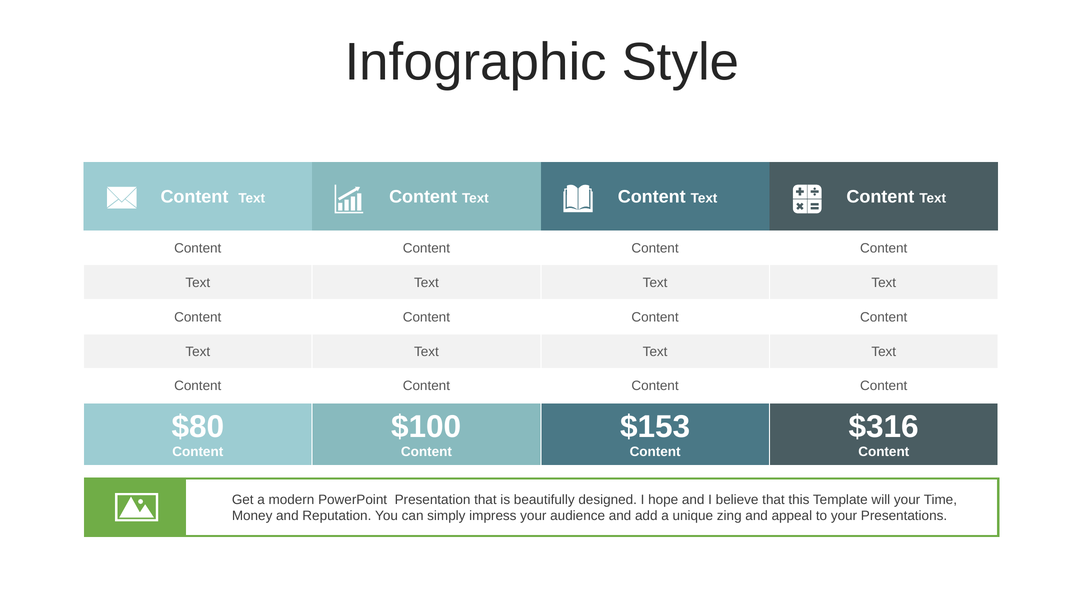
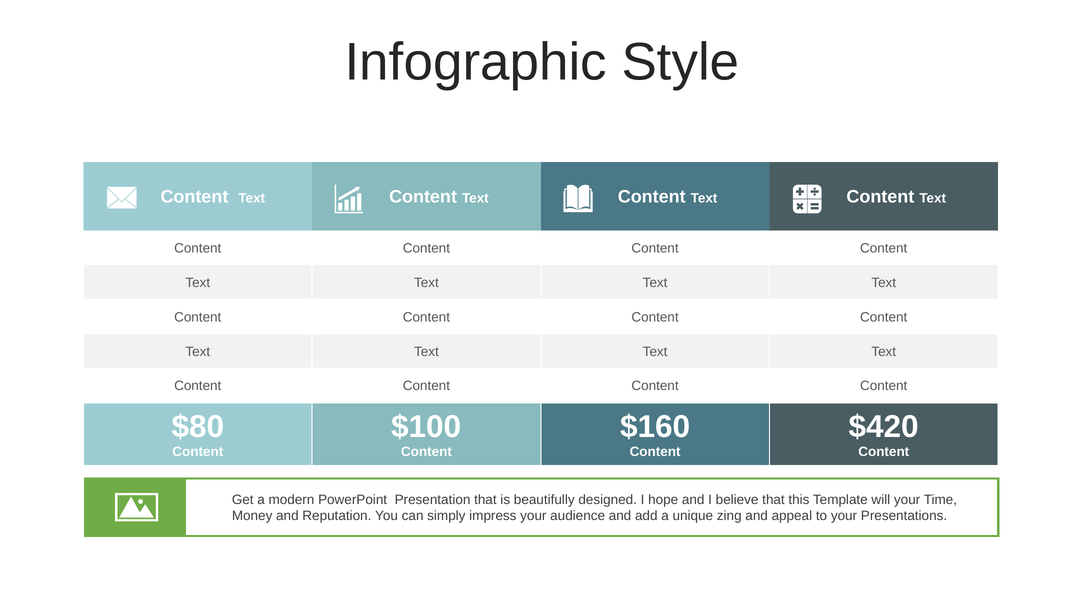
$153: $153 -> $160 (655, 427)
$316: $316 -> $420 (884, 427)
